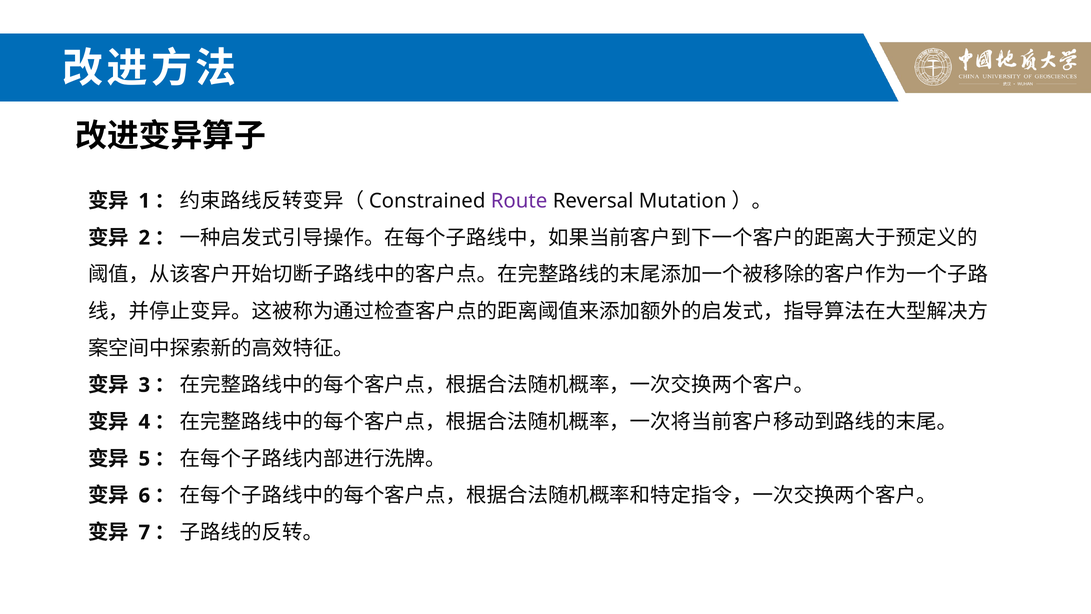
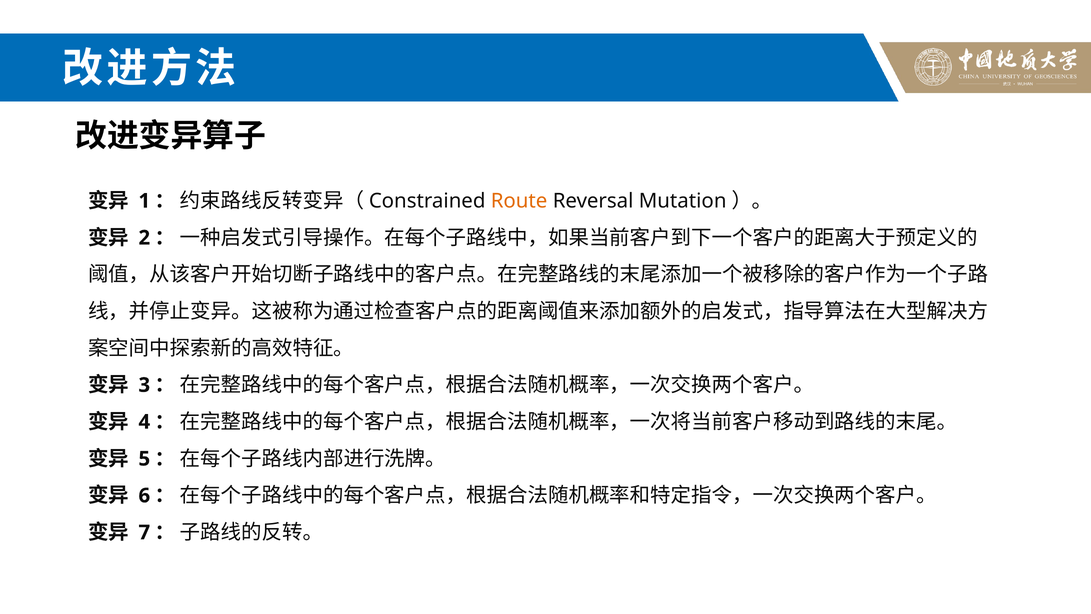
Route colour: purple -> orange (519, 201)
